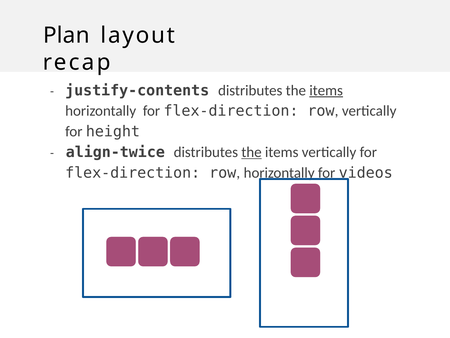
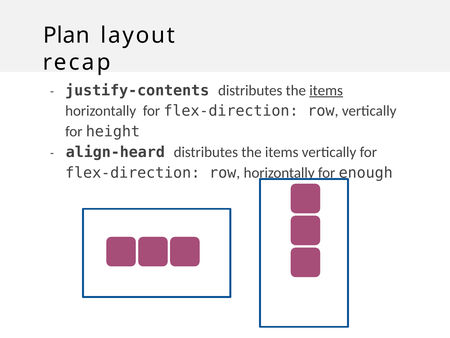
align-twice: align-twice -> align-heard (115, 152)
the underline: present -> none (251, 152)
videos: videos -> enough (366, 173)
